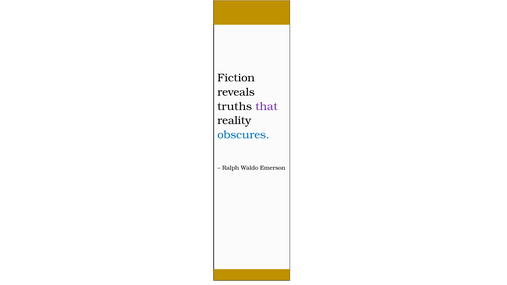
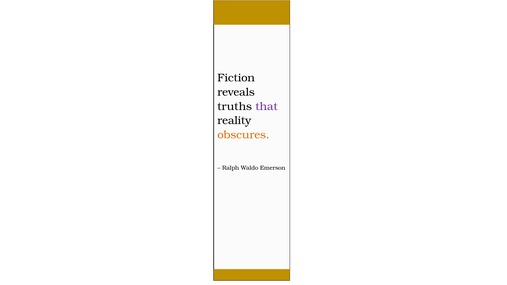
obscures colour: blue -> orange (243, 135)
